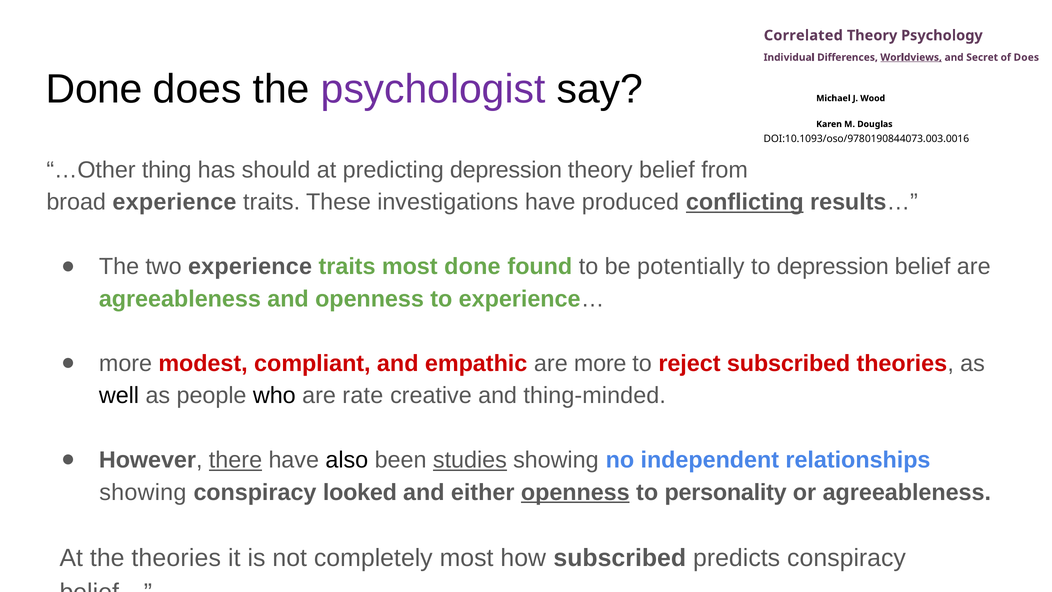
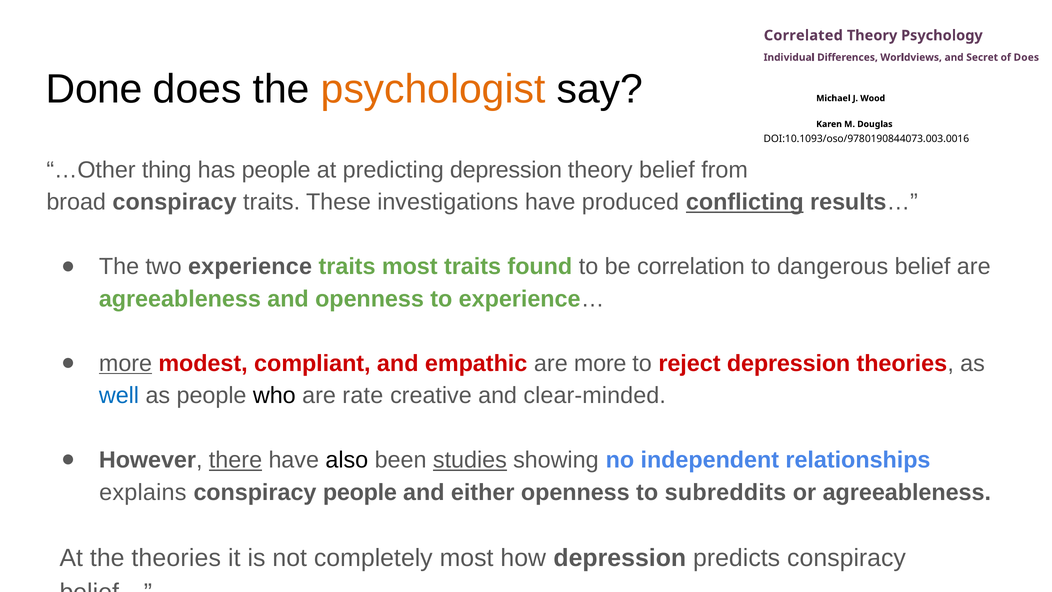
Worldviews underline: present -> none (911, 57)
psychologist colour: purple -> orange (433, 89)
has should: should -> people (276, 170)
broad experience: experience -> conspiracy (175, 202)
most done: done -> traits (473, 267)
potentially: potentially -> correlation (691, 267)
to depression: depression -> dangerous (833, 267)
more underline: none -> present (126, 363)
reject subscribed: subscribed -> depression (789, 363)
well colour: black -> blue (119, 395)
thing-minded: thing-minded -> clear-minded (595, 395)
showing: showing -> explains (143, 492)
conspiracy looked: looked -> people (360, 492)
openness underline: present -> none (575, 492)
personality: personality -> subreddits (725, 492)
how subscribed: subscribed -> depression (620, 558)
